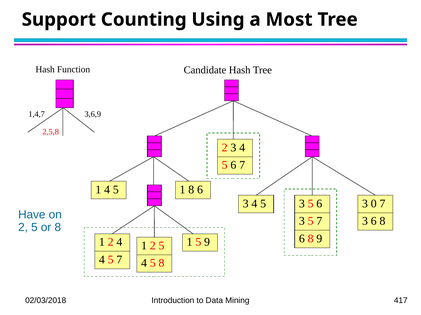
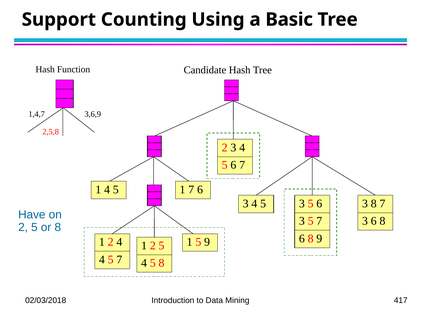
Most: Most -> Basic (289, 20)
1 8: 8 -> 7 (191, 190)
3 0: 0 -> 8 (374, 204)
